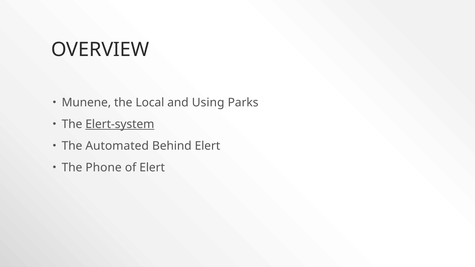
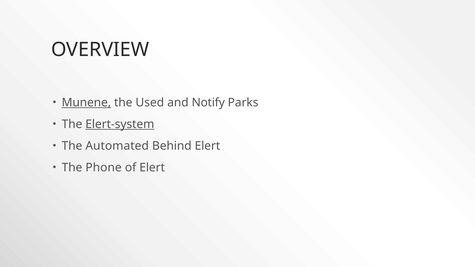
Munene underline: none -> present (86, 103)
Local: Local -> Used (150, 103)
Using: Using -> Notify (208, 103)
